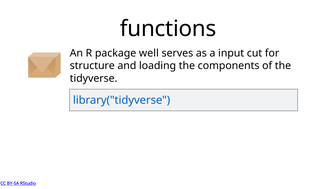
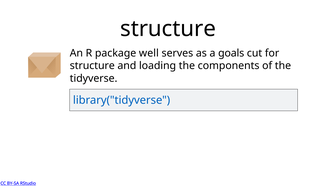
functions: functions -> structure (168, 29)
input: input -> goals (231, 53)
